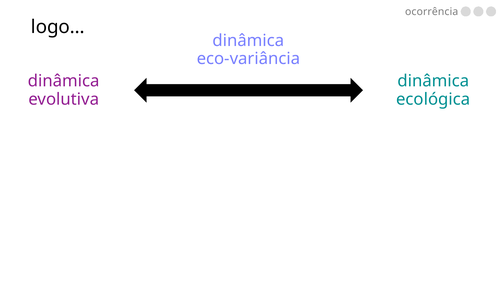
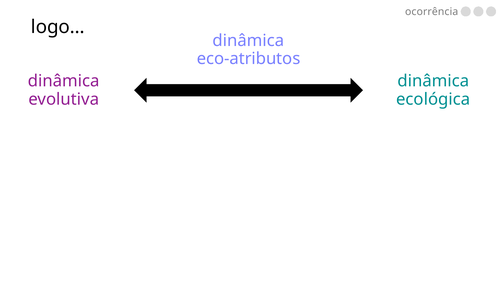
eco-variância: eco-variância -> eco-atributos (249, 59)
